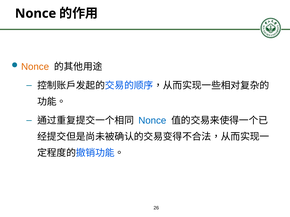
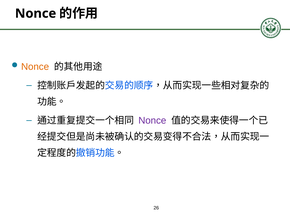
Nonce colour: blue -> purple (152, 121)
